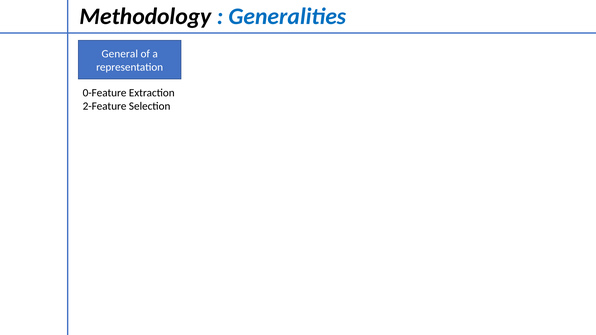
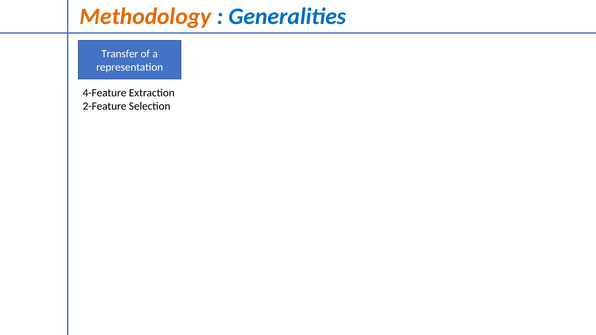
Methodology colour: black -> orange (145, 16)
General: General -> Transfer (120, 54)
0-Feature: 0-Feature -> 4-Feature (105, 93)
